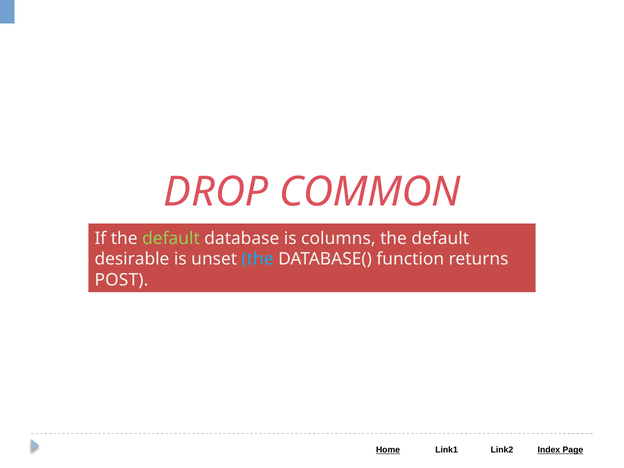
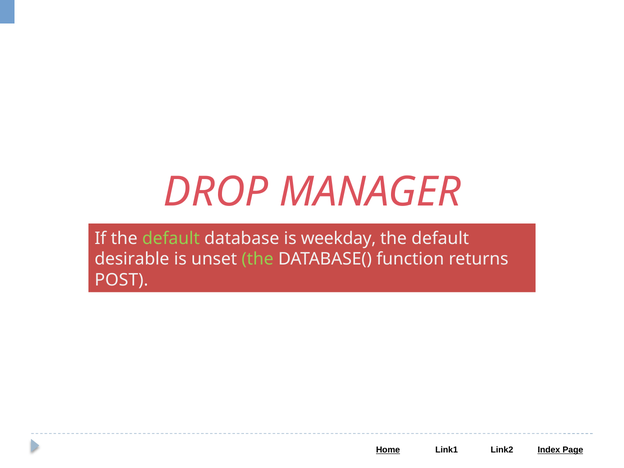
COMMON: COMMON -> MANAGER (370, 192)
columns: columns -> weekday (338, 238)
the colour: light blue -> light green (258, 259)
